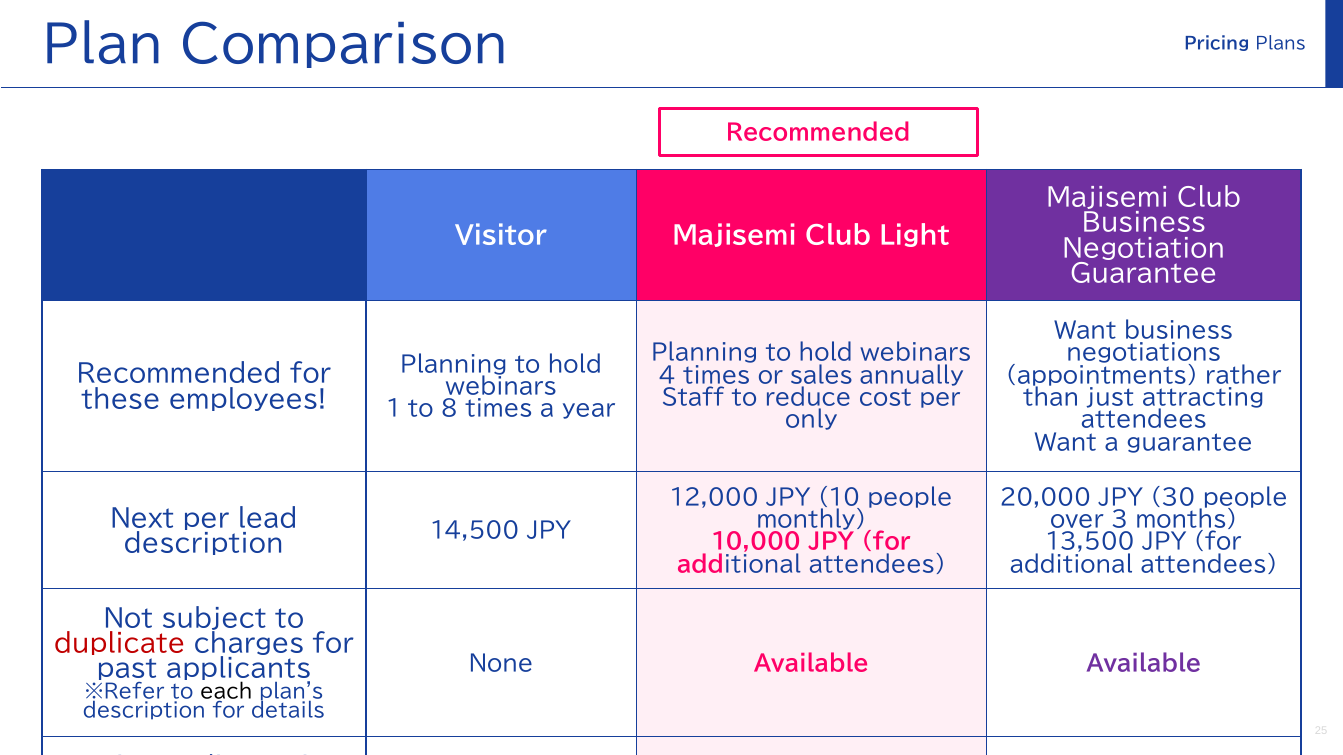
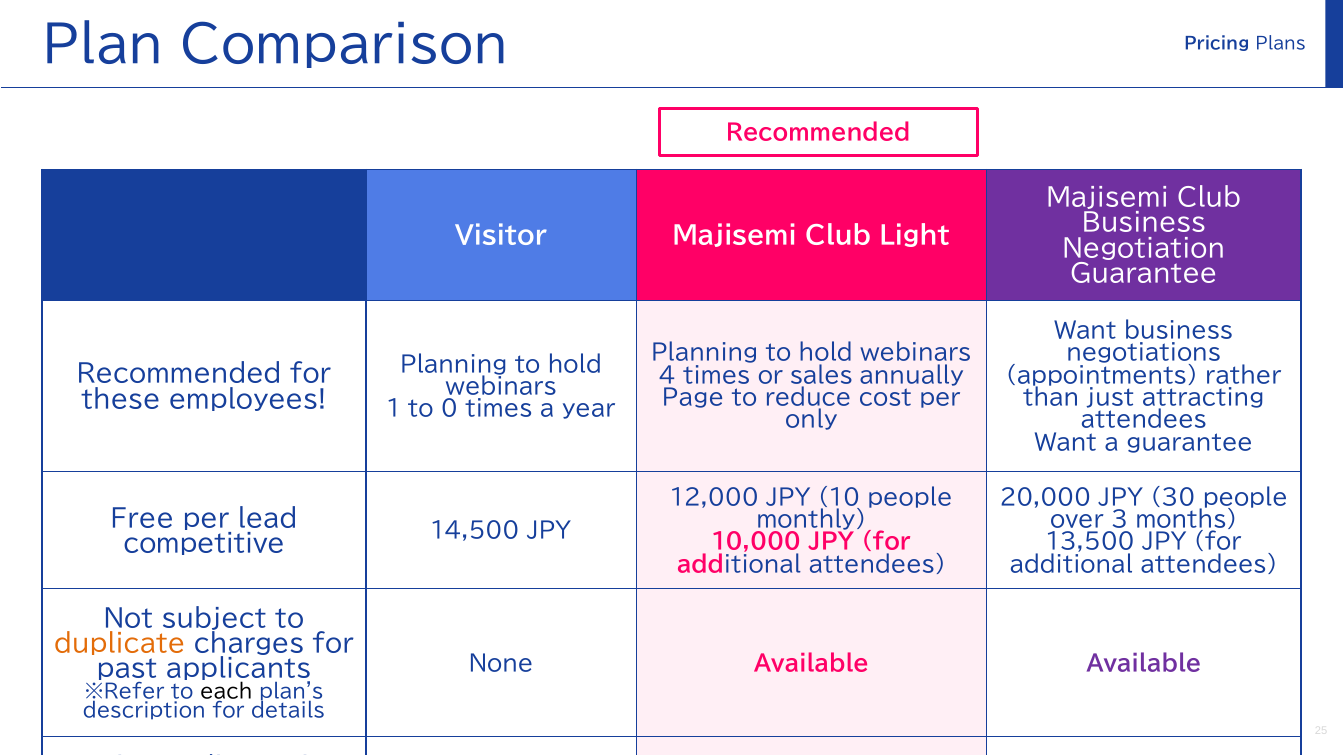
Staff: Staff -> Page (693, 398)
8: 8 -> 0 (449, 410)
Next: Next -> Free (142, 519)
description: description -> competitive (204, 544)
duplicate colour: red -> orange (120, 645)
